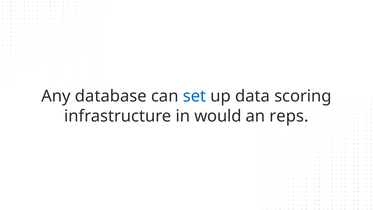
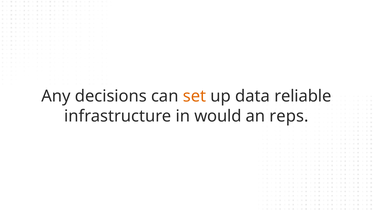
database: database -> decisions (111, 96)
set colour: blue -> orange (194, 96)
scoring: scoring -> reliable (303, 96)
